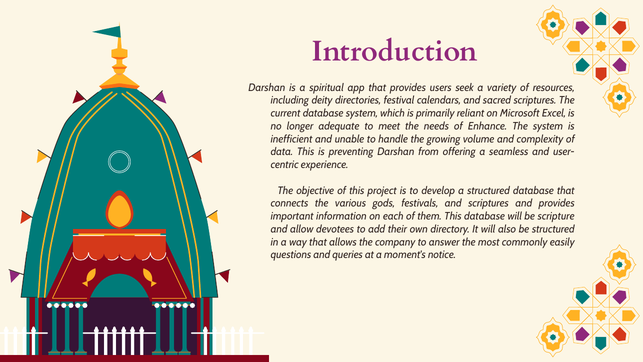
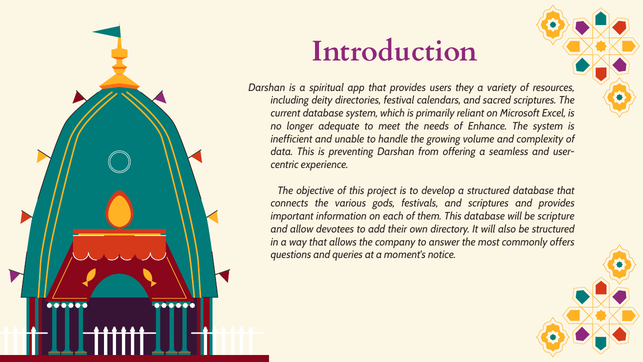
seek: seek -> they (465, 87)
easily: easily -> offers (562, 242)
